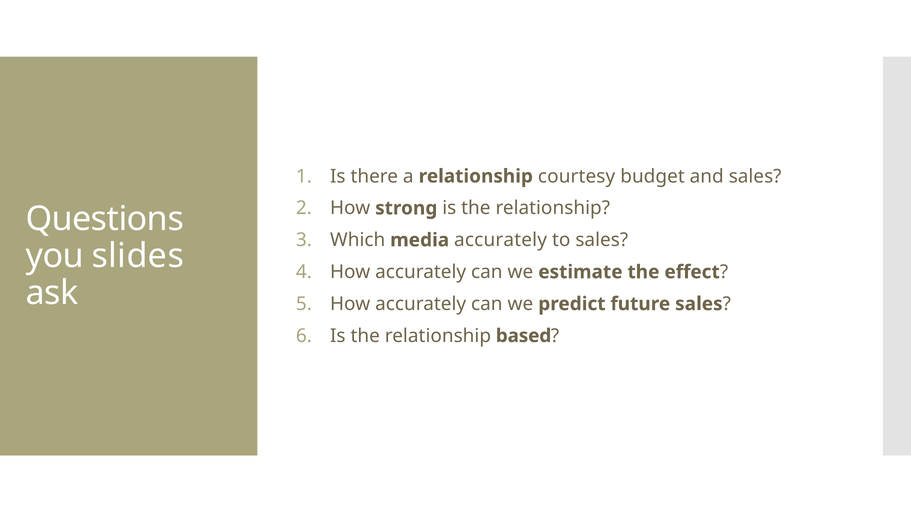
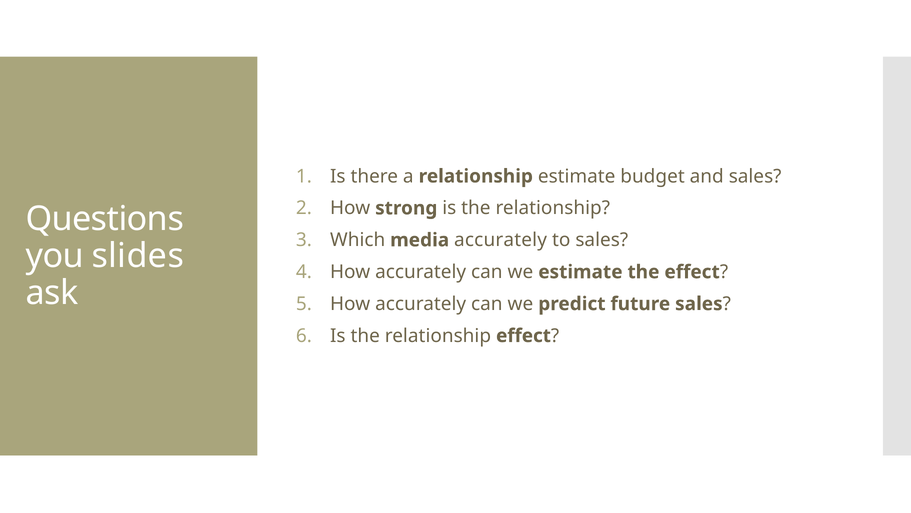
relationship courtesy: courtesy -> estimate (577, 176)
relationship based: based -> effect (523, 335)
